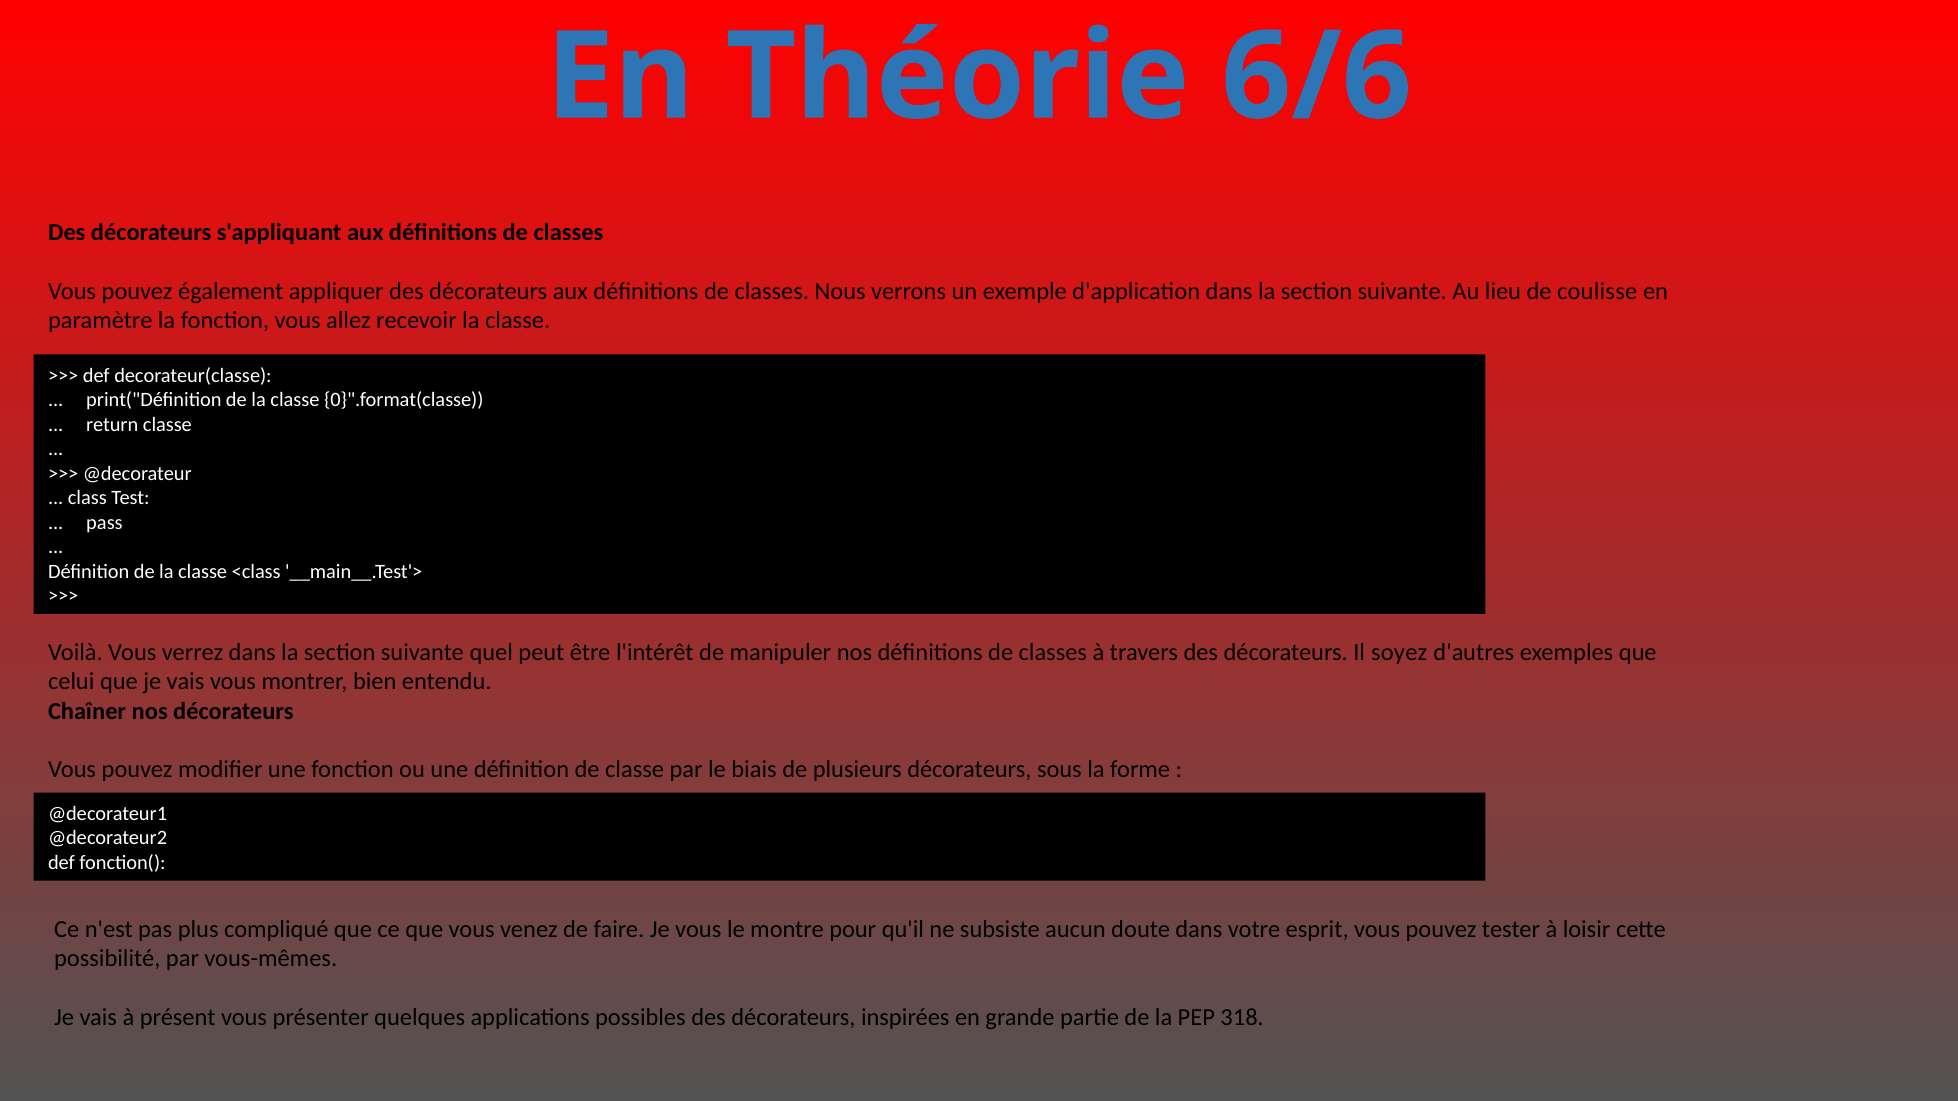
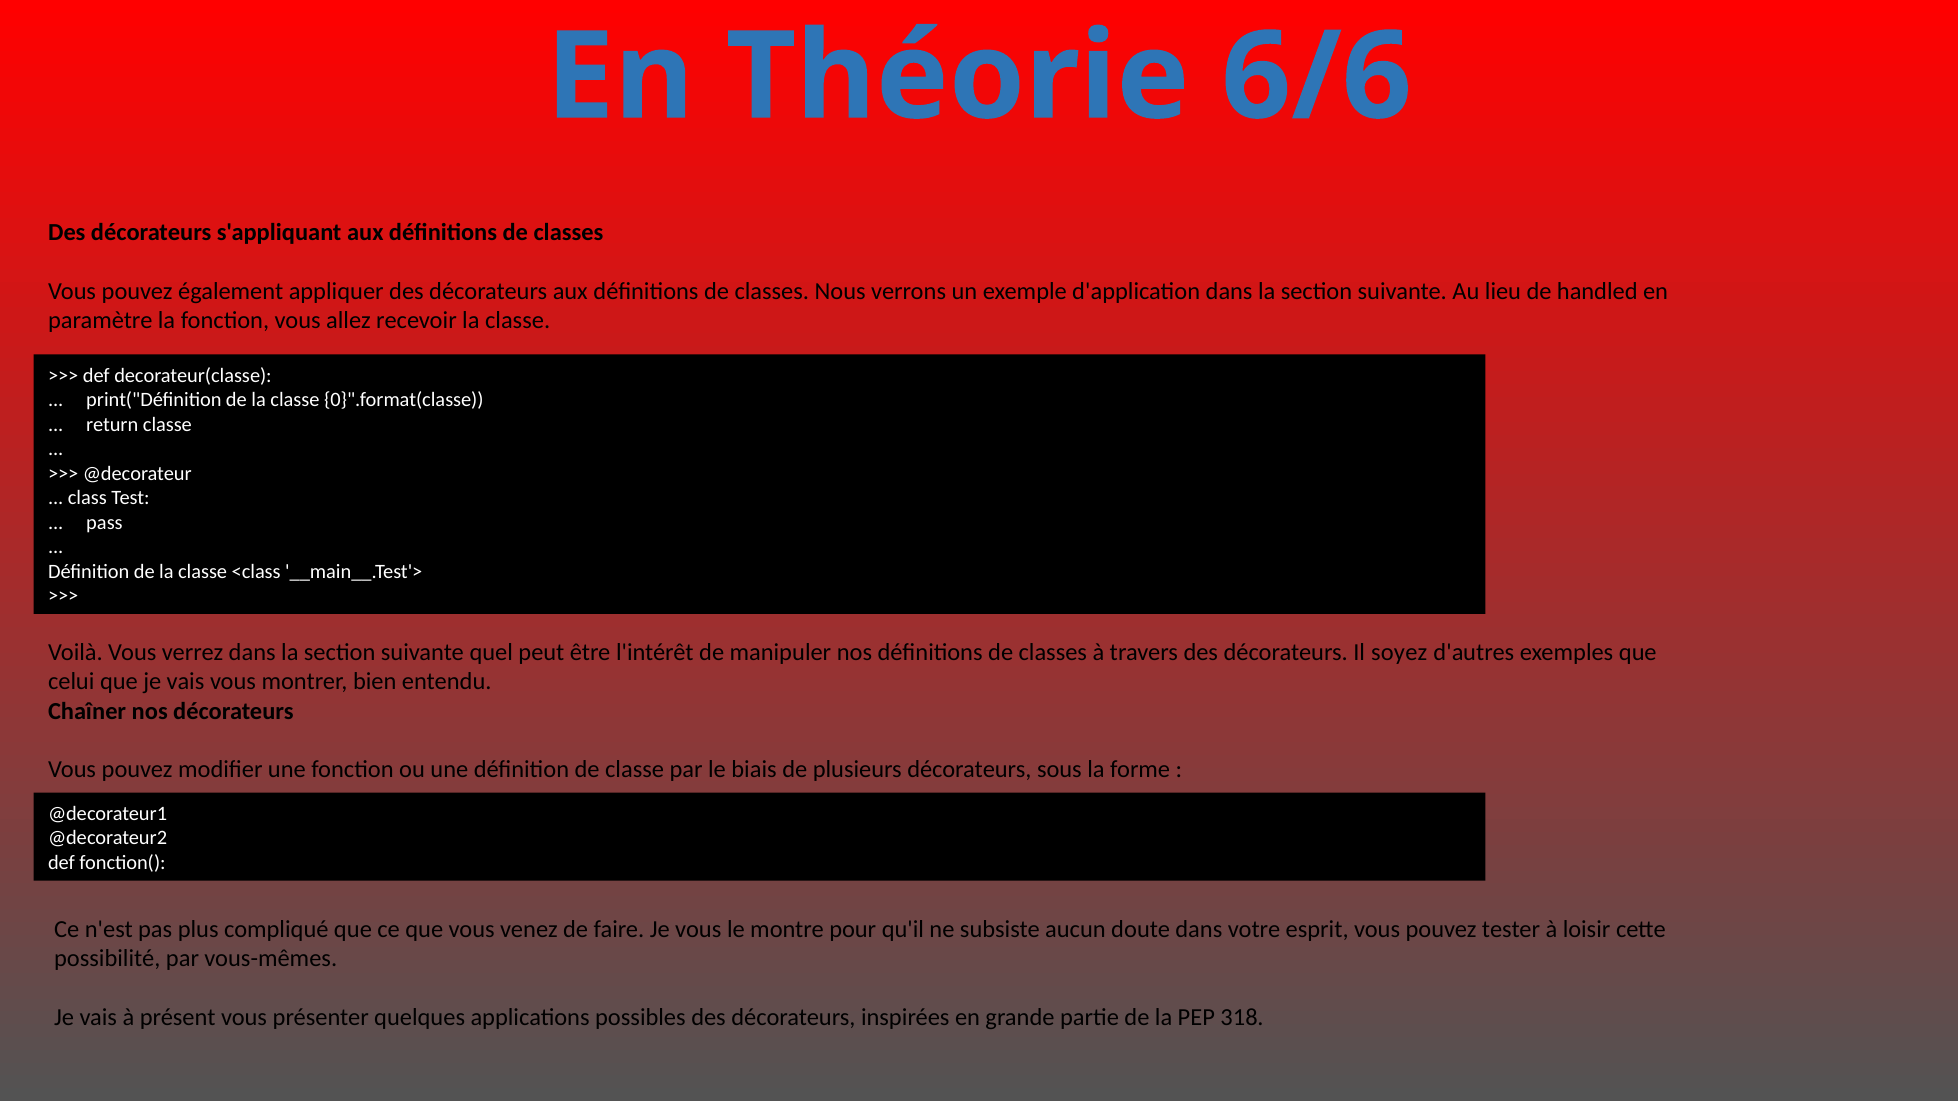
coulisse: coulisse -> handled (1597, 291)
